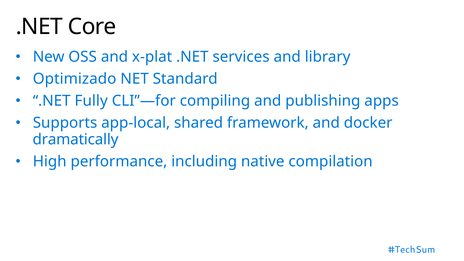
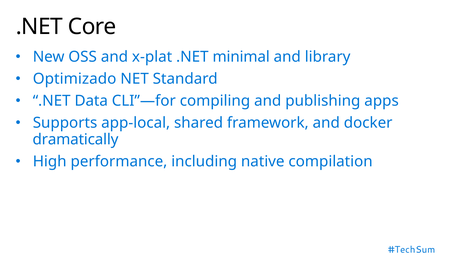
services: services -> minimal (241, 57)
Fully: Fully -> Data (91, 101)
